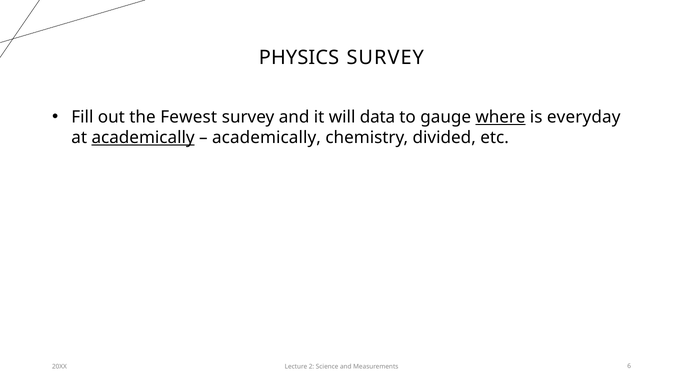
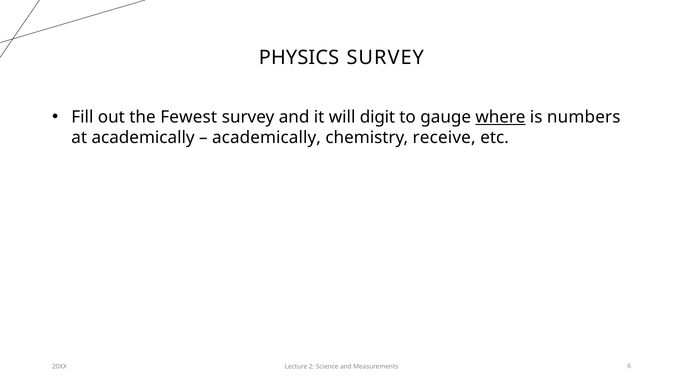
data: data -> digit (377, 117)
everyday: everyday -> numbers (584, 117)
academically underline: present -> none (143, 138)
divided: divided -> receive (444, 138)
